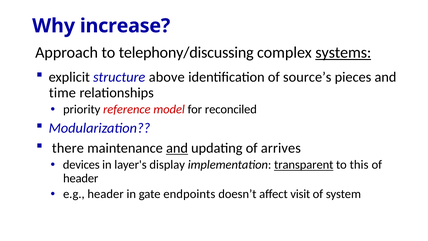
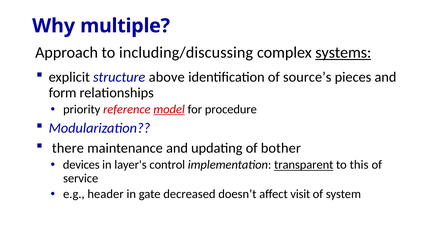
increase: increase -> multiple (125, 26)
telephony/discussing: telephony/discussing -> including/discussing (186, 52)
time: time -> form (63, 93)
model underline: none -> present (169, 109)
reconciled: reconciled -> procedure (231, 109)
and underline: present -> none (177, 148)
arrives: arrives -> bother (281, 148)
display: display -> control (167, 165)
header: header -> service (81, 178)
endpoints: endpoints -> decreased (189, 194)
